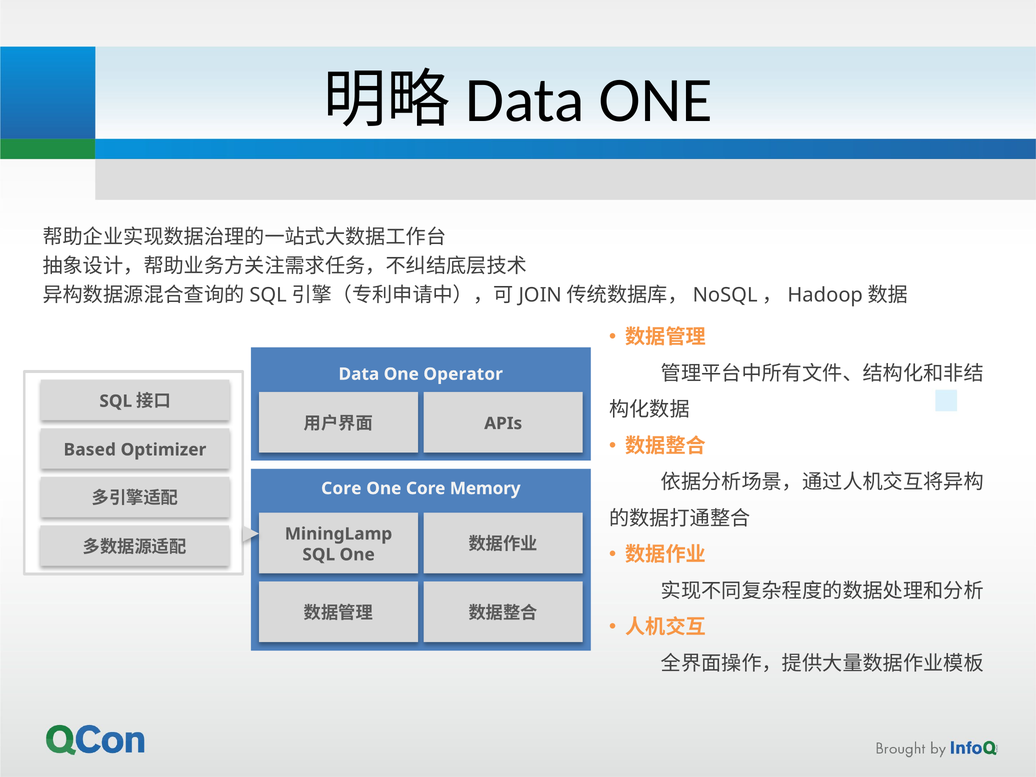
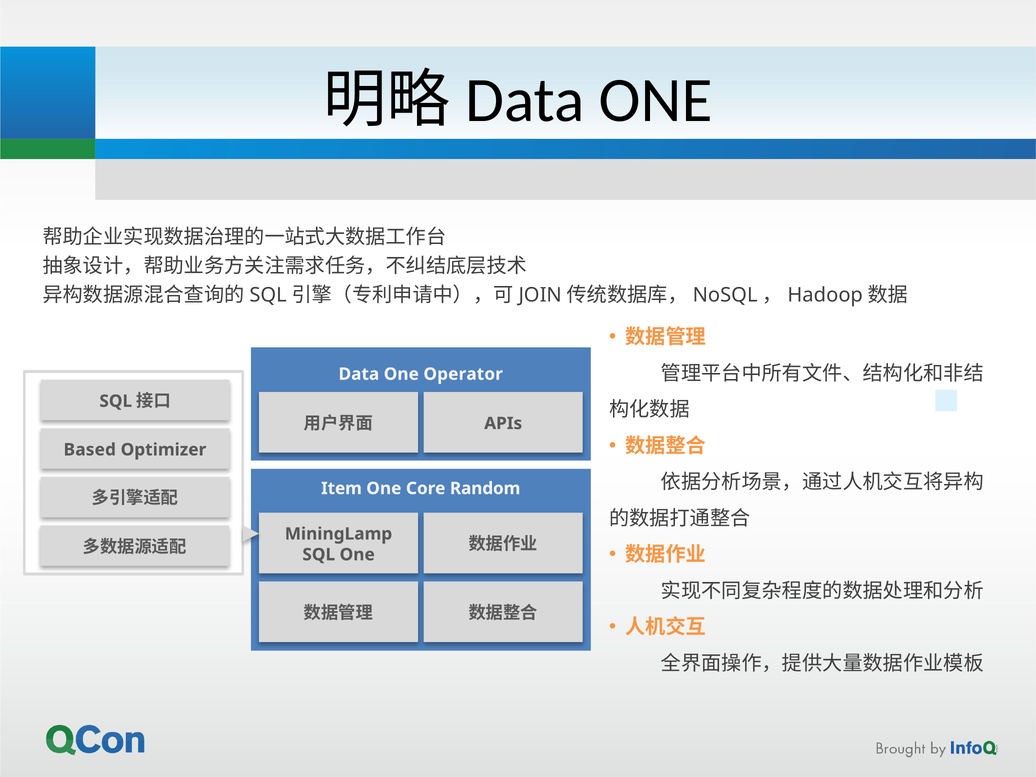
Core: Core -> Item (341, 488)
Memory: Memory -> Random (485, 488)
